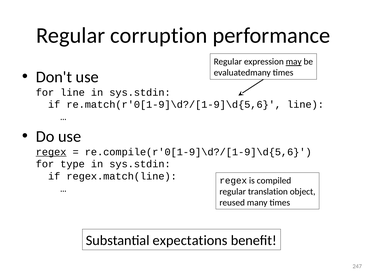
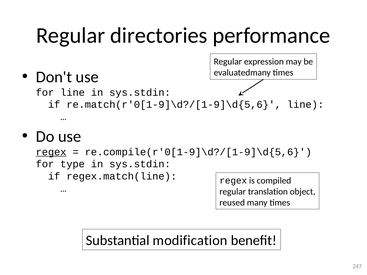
corruption: corruption -> directories (159, 36)
may underline: present -> none (294, 62)
expectations: expectations -> modification (190, 241)
